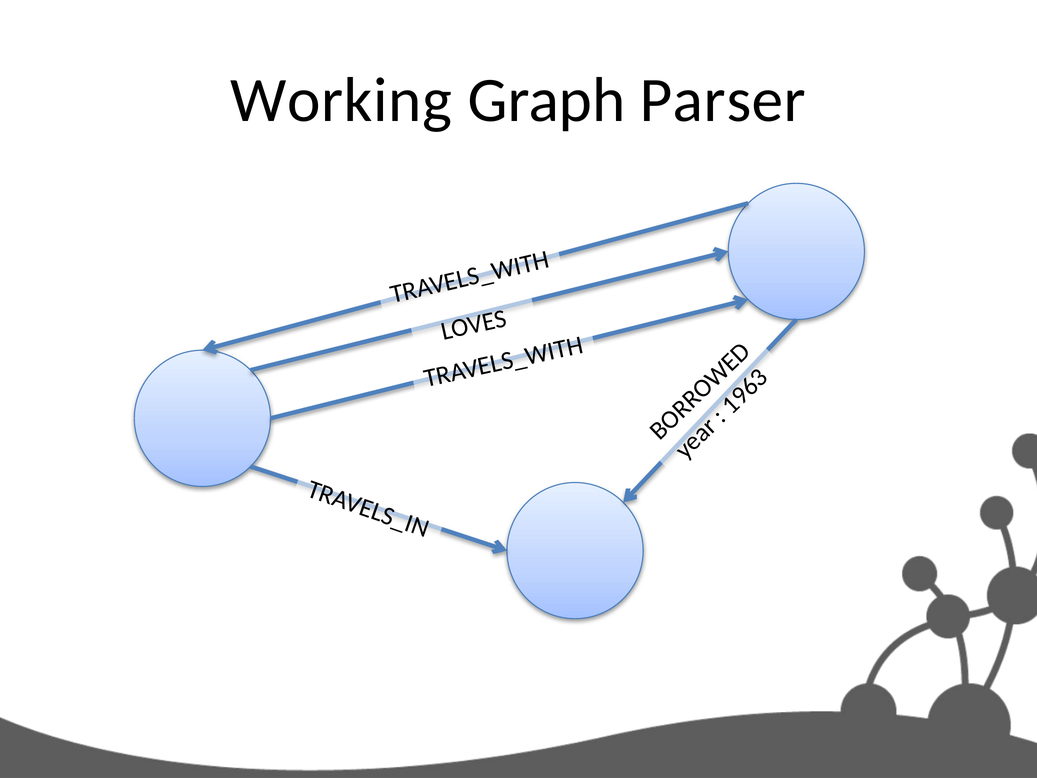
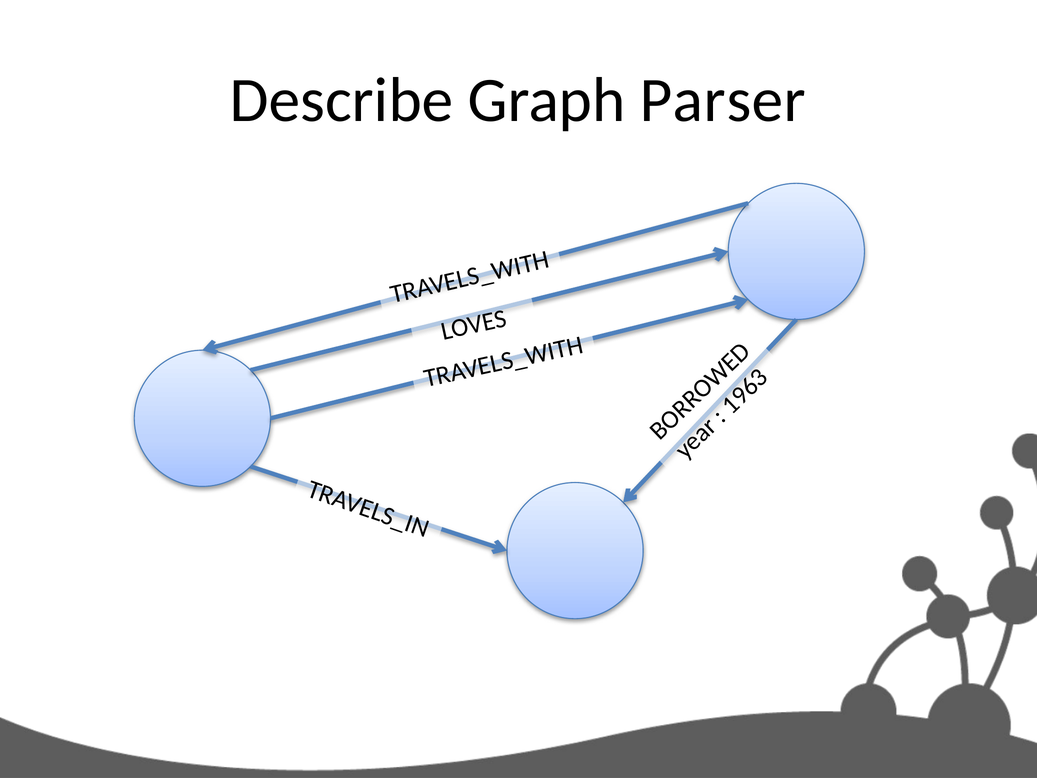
Working: Working -> Describe (342, 100)
